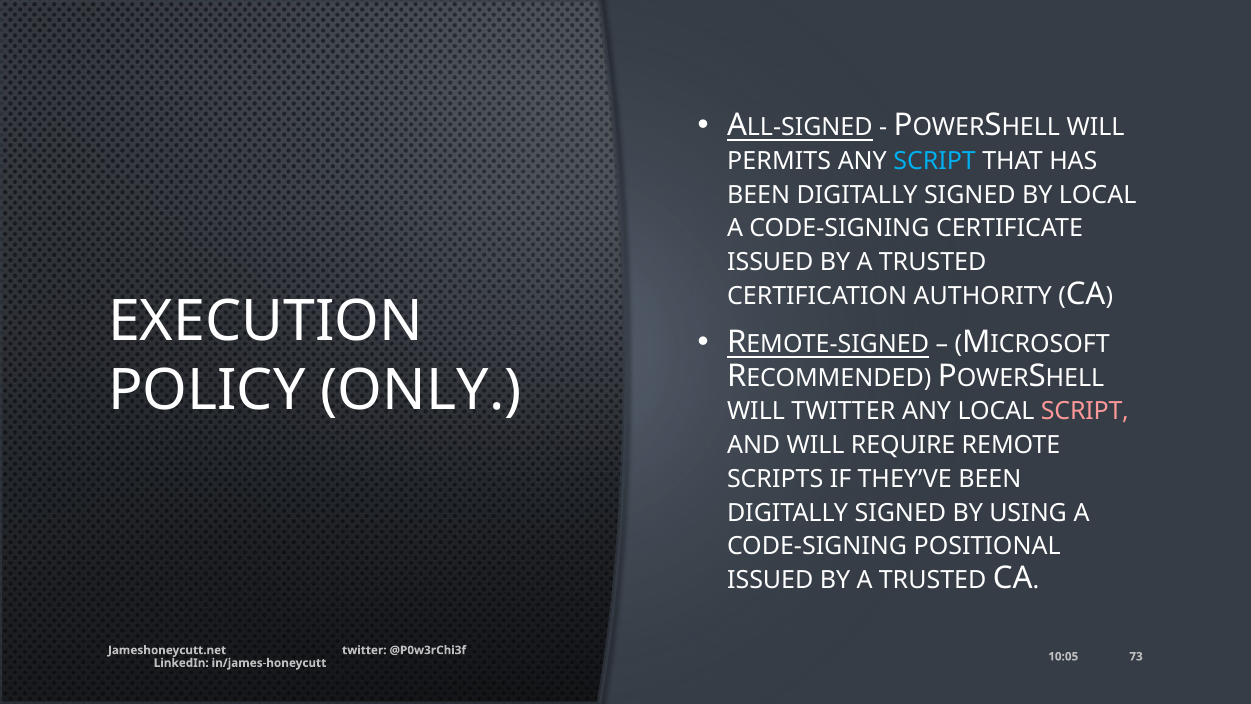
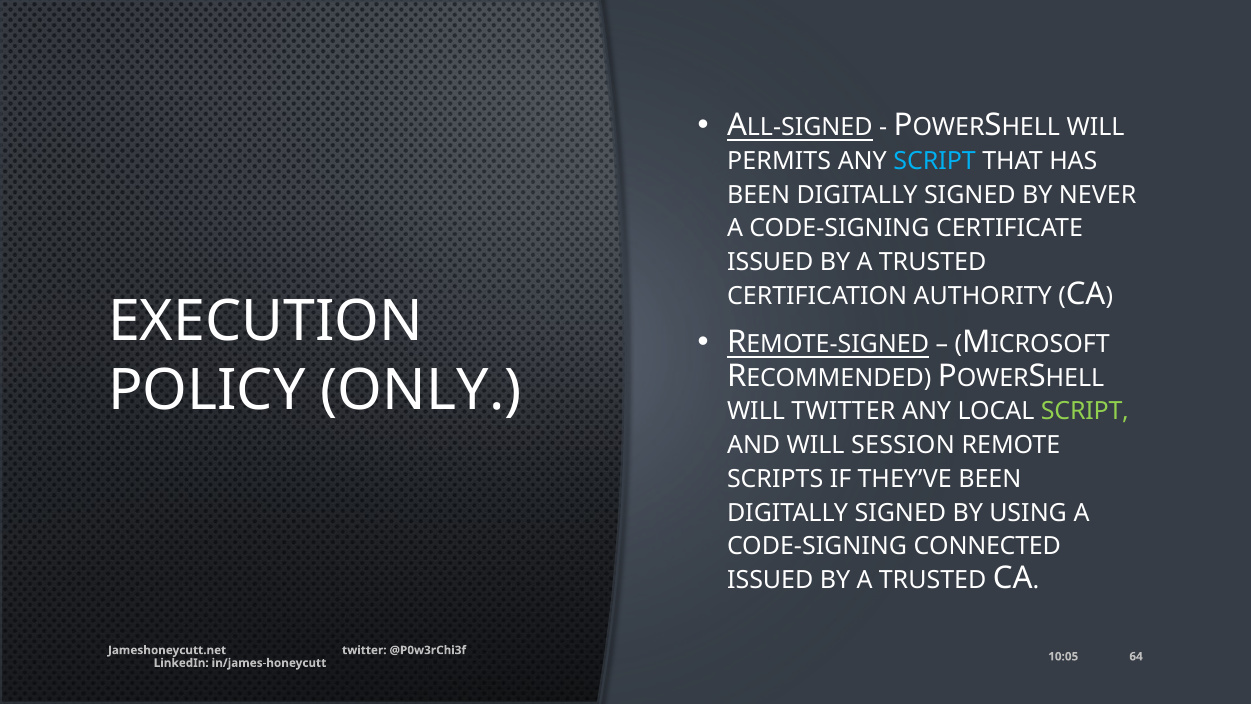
BY LOCAL: LOCAL -> NEVER (1098, 195)
SCRIPT colour: pink -> light green (1085, 411)
REQUIRE: REQUIRE -> SESSION (903, 445)
POSITIONAL: POSITIONAL -> CONNECTED (987, 546)
73: 73 -> 64 (1136, 656)
